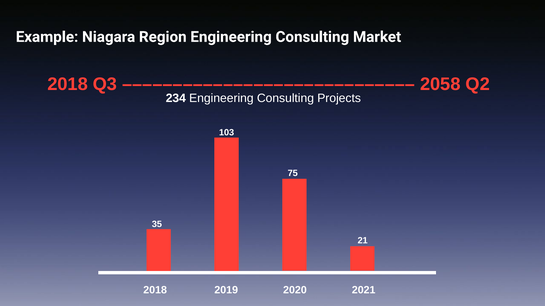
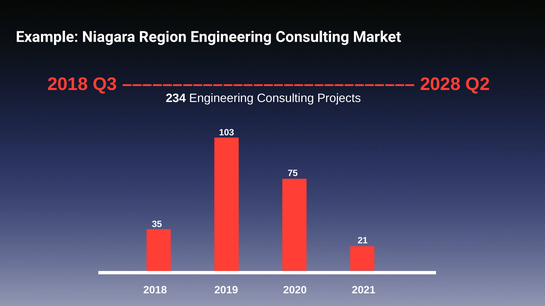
2058: 2058 -> 2028 (440, 84)
